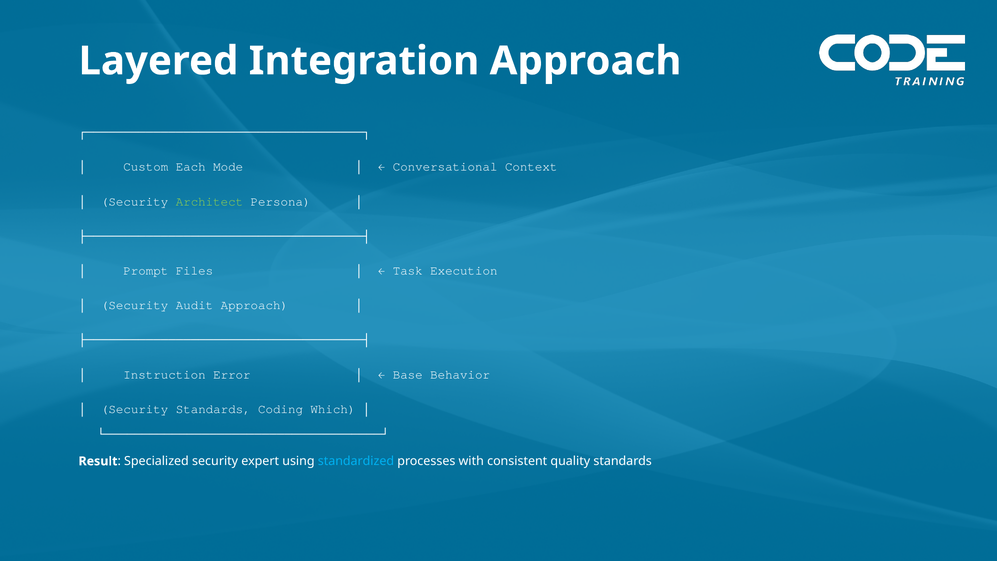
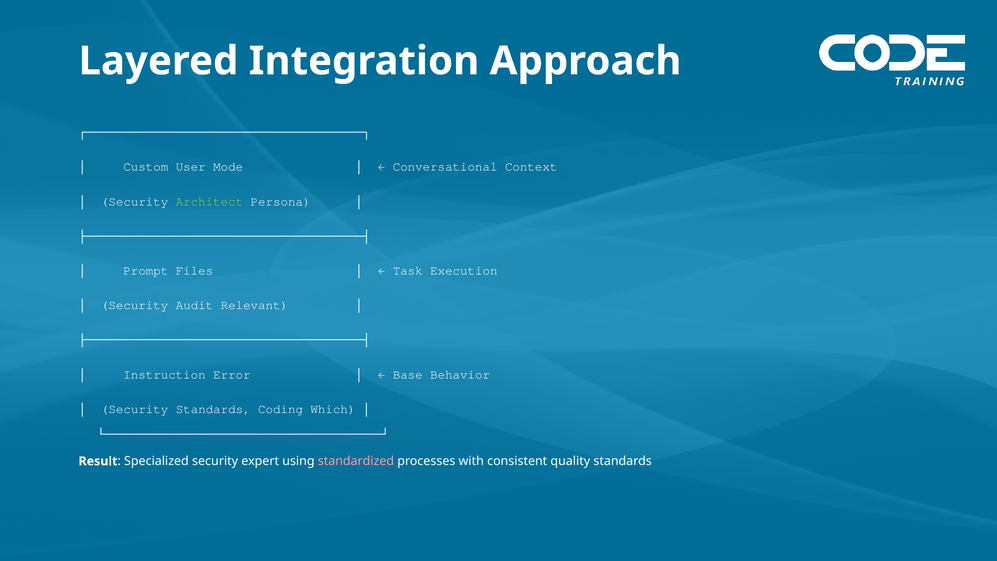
Each: Each -> User (191, 167)
Audit Approach: Approach -> Relevant (254, 305)
standardized colour: light blue -> pink (356, 461)
